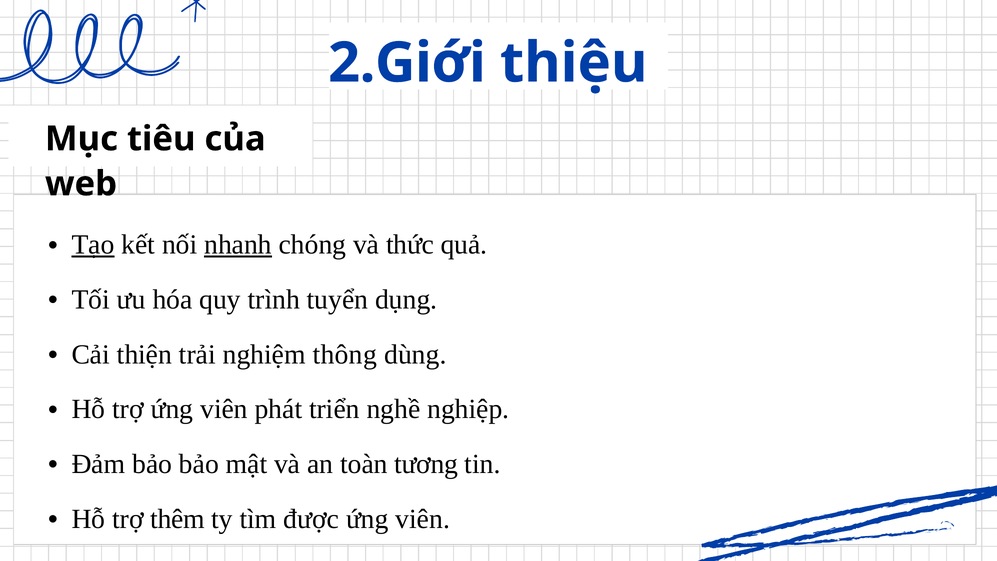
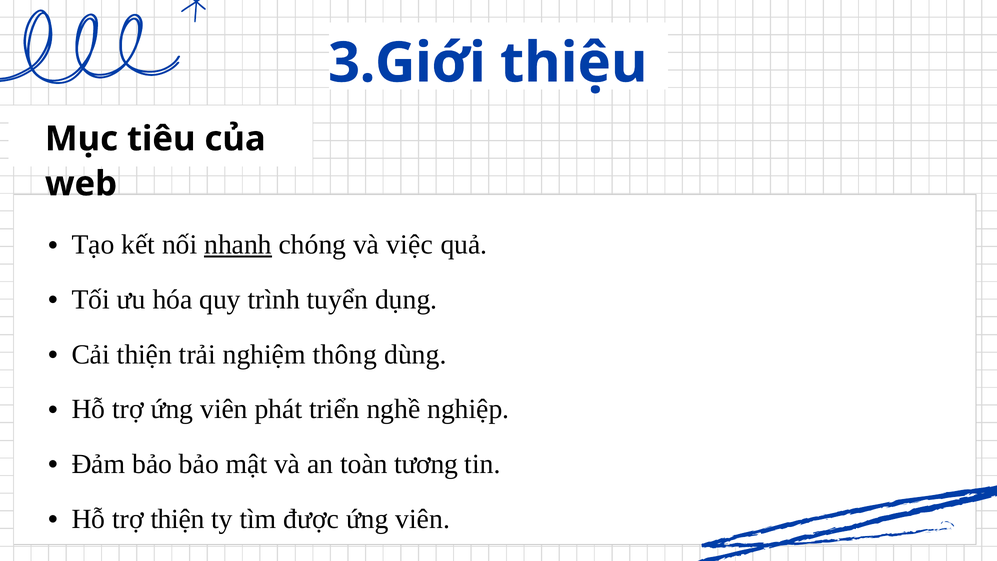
2.Giới: 2.Giới -> 3.Giới (407, 63)
Tạo underline: present -> none (93, 245)
thức: thức -> việc (410, 245)
trợ thêm: thêm -> thiện (178, 519)
